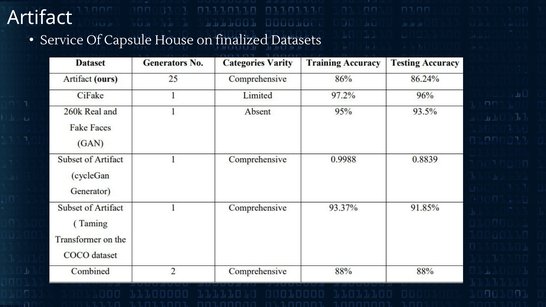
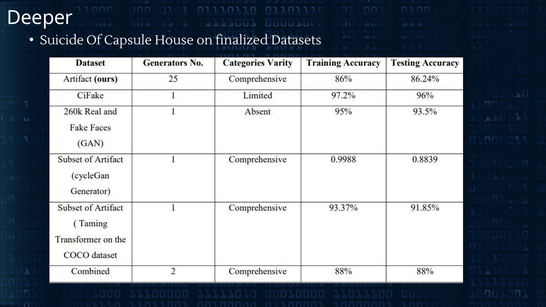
Artifact: Artifact -> Deeper (40, 18)
Service: Service -> Suicide (62, 40)
